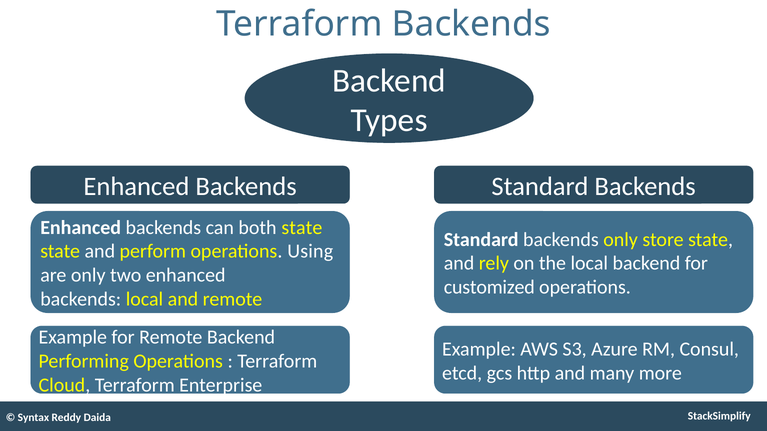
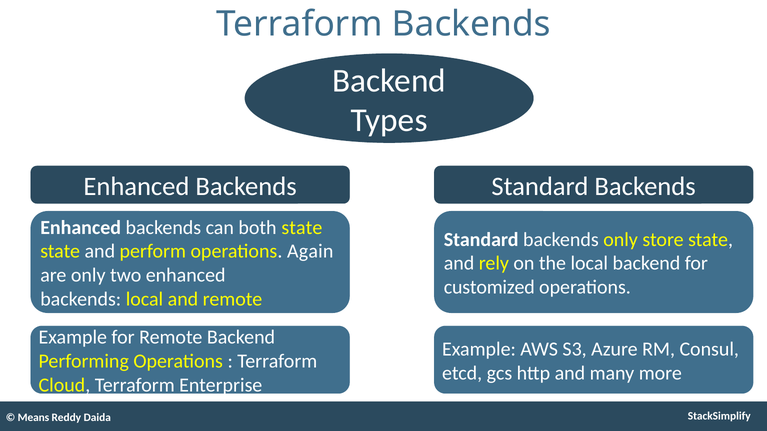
Using: Using -> Again (310, 252)
Syntax: Syntax -> Means (33, 418)
